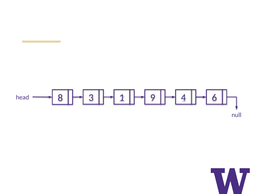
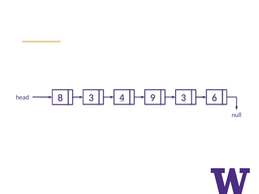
1: 1 -> 4 (122, 98)
9 4: 4 -> 3 (184, 98)
